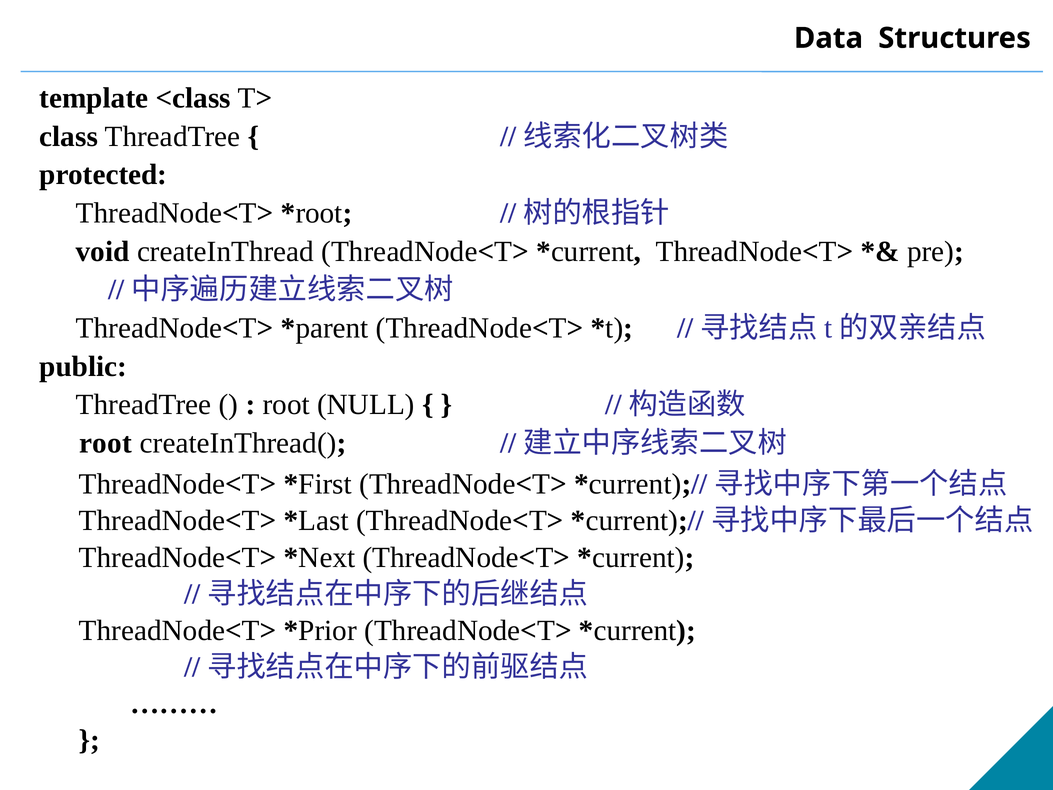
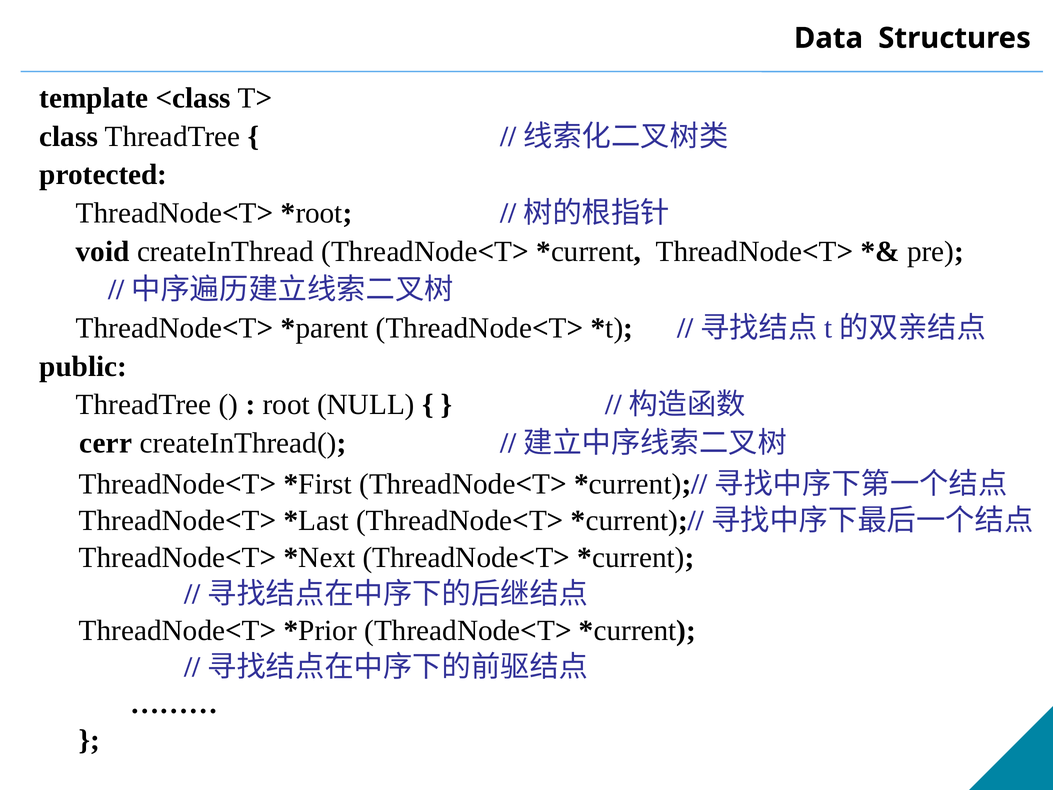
root: root -> cerr (106, 443)
